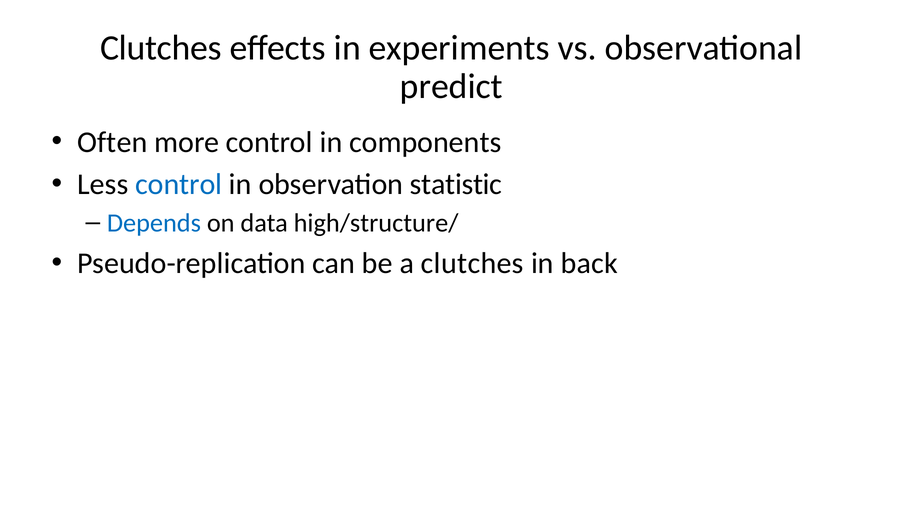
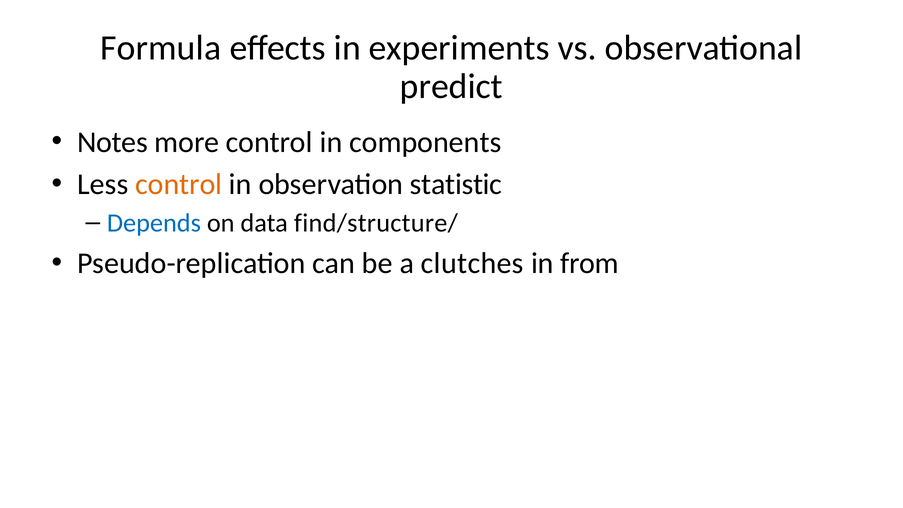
Clutches: Clutches -> Formula (161, 48)
Often: Often -> Notes (112, 142)
control colour: blue -> orange (179, 184)
high/structure/: high/structure/ -> find/structure/ (376, 223)
back: back -> from (590, 263)
